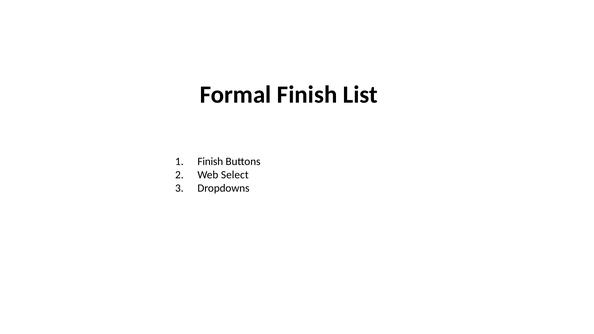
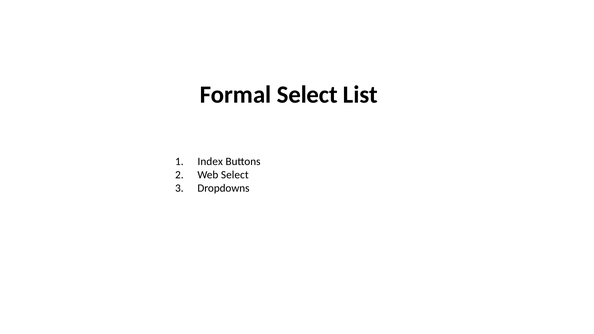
Formal Finish: Finish -> Select (307, 95)
Finish: Finish -> Index (210, 161)
